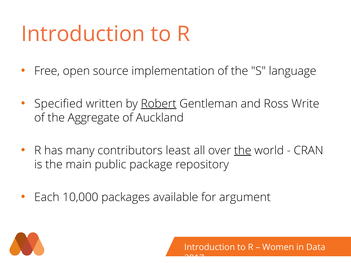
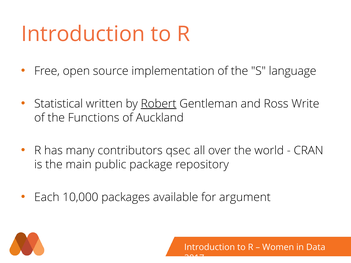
Specified: Specified -> Statistical (59, 104)
Aggregate: Aggregate -> Functions (94, 118)
least: least -> qsec (178, 151)
the underline: present -> none (243, 151)
